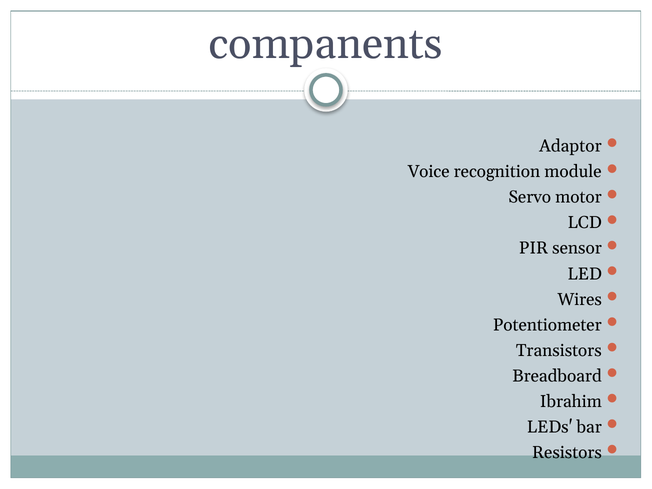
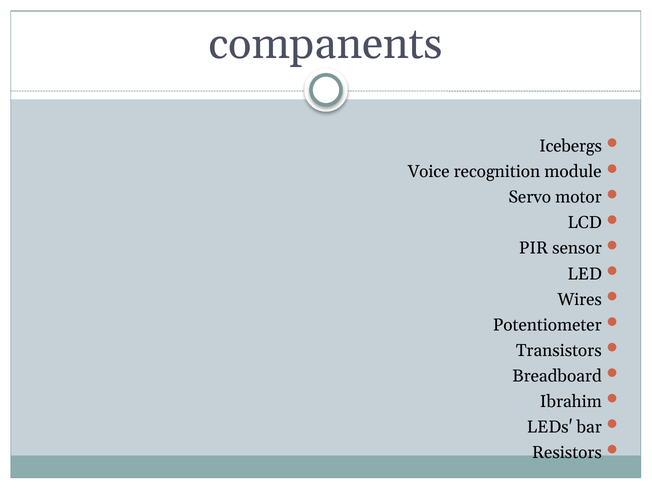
Adaptor: Adaptor -> Icebergs (571, 146)
